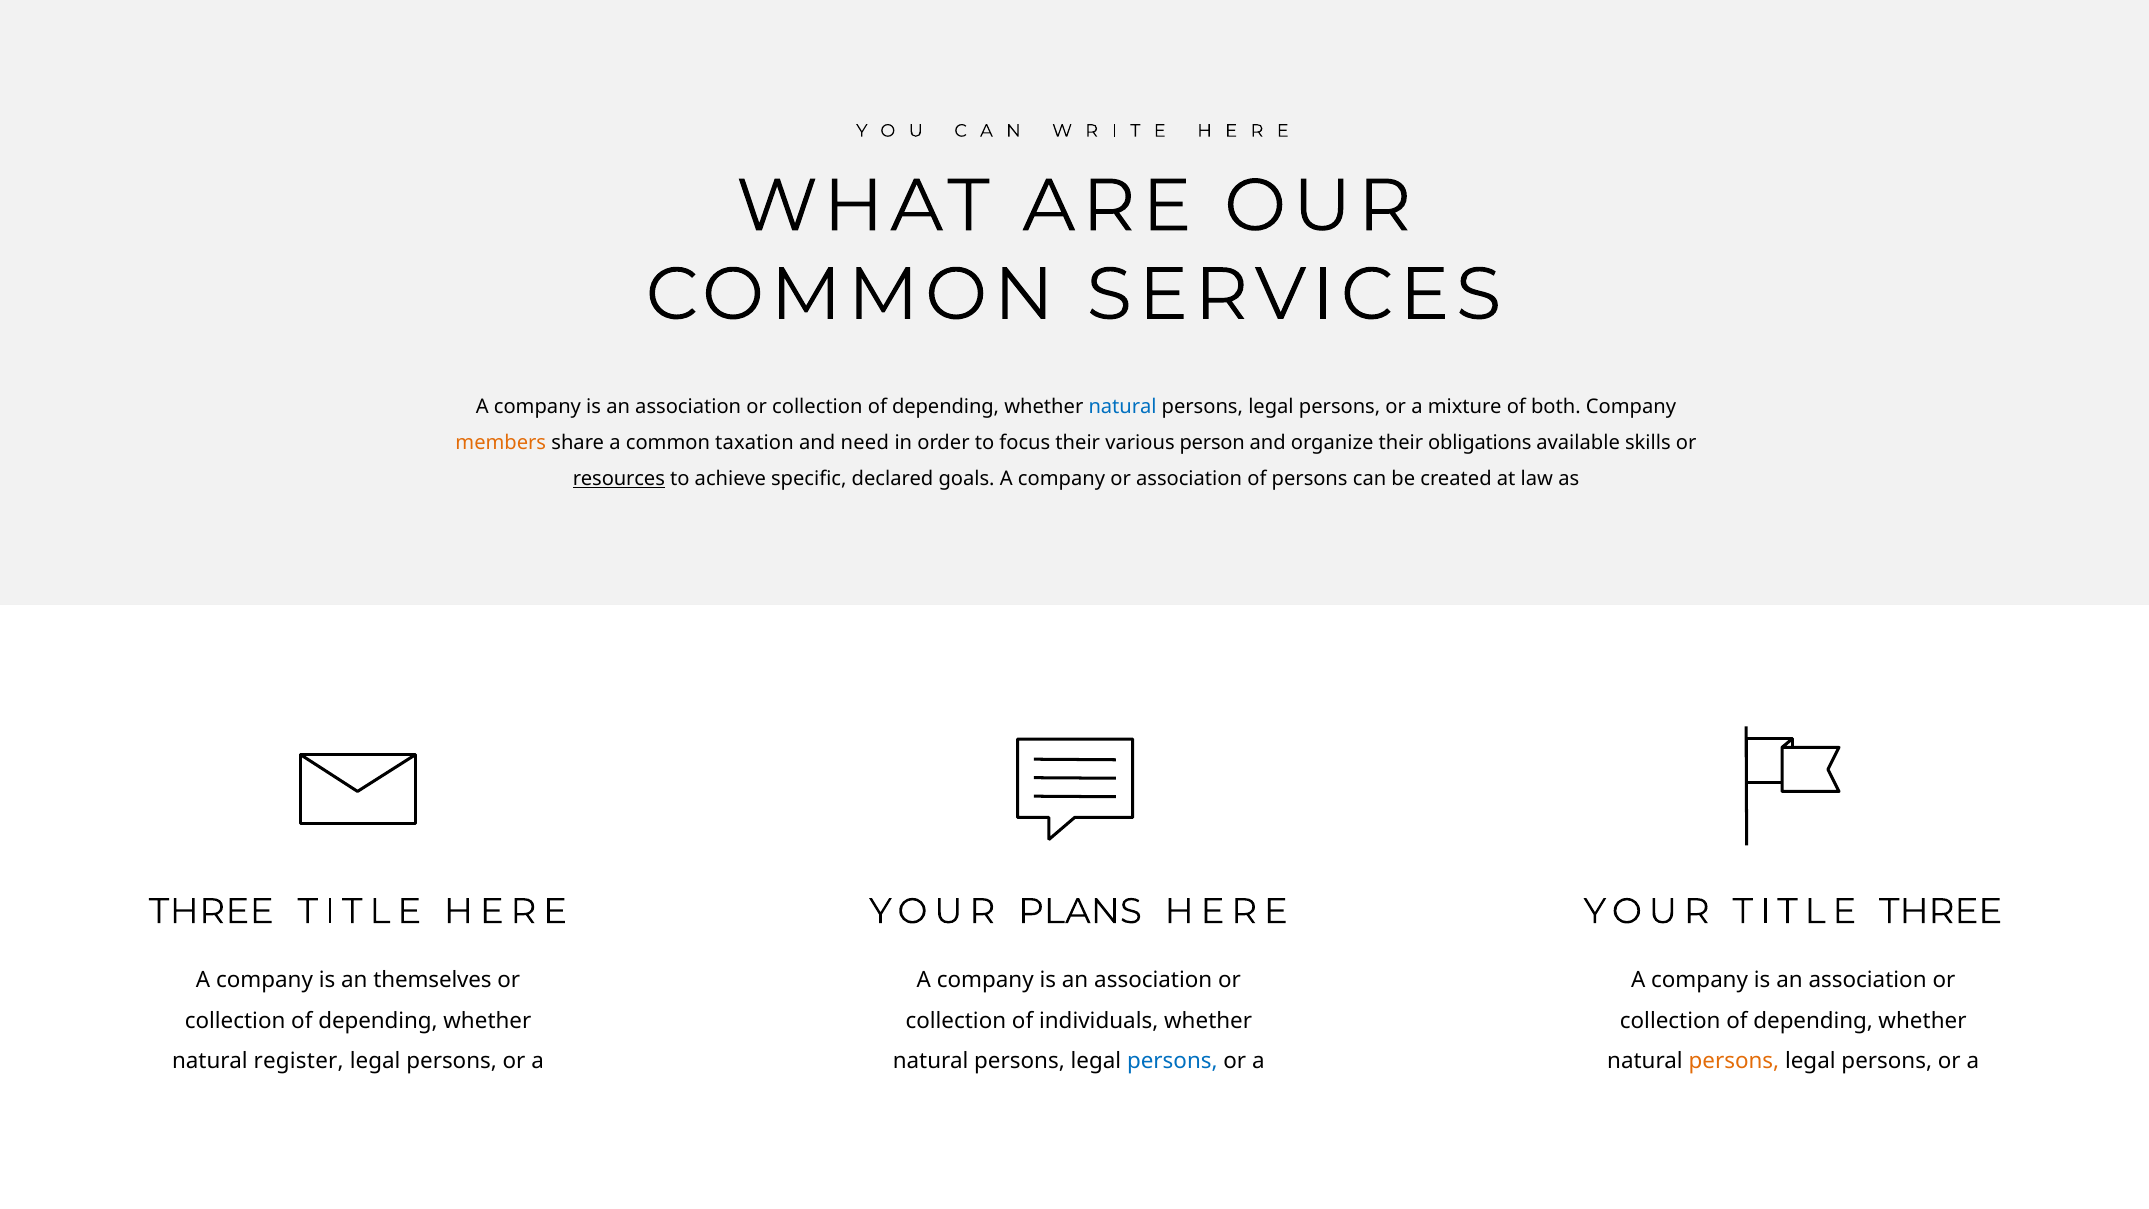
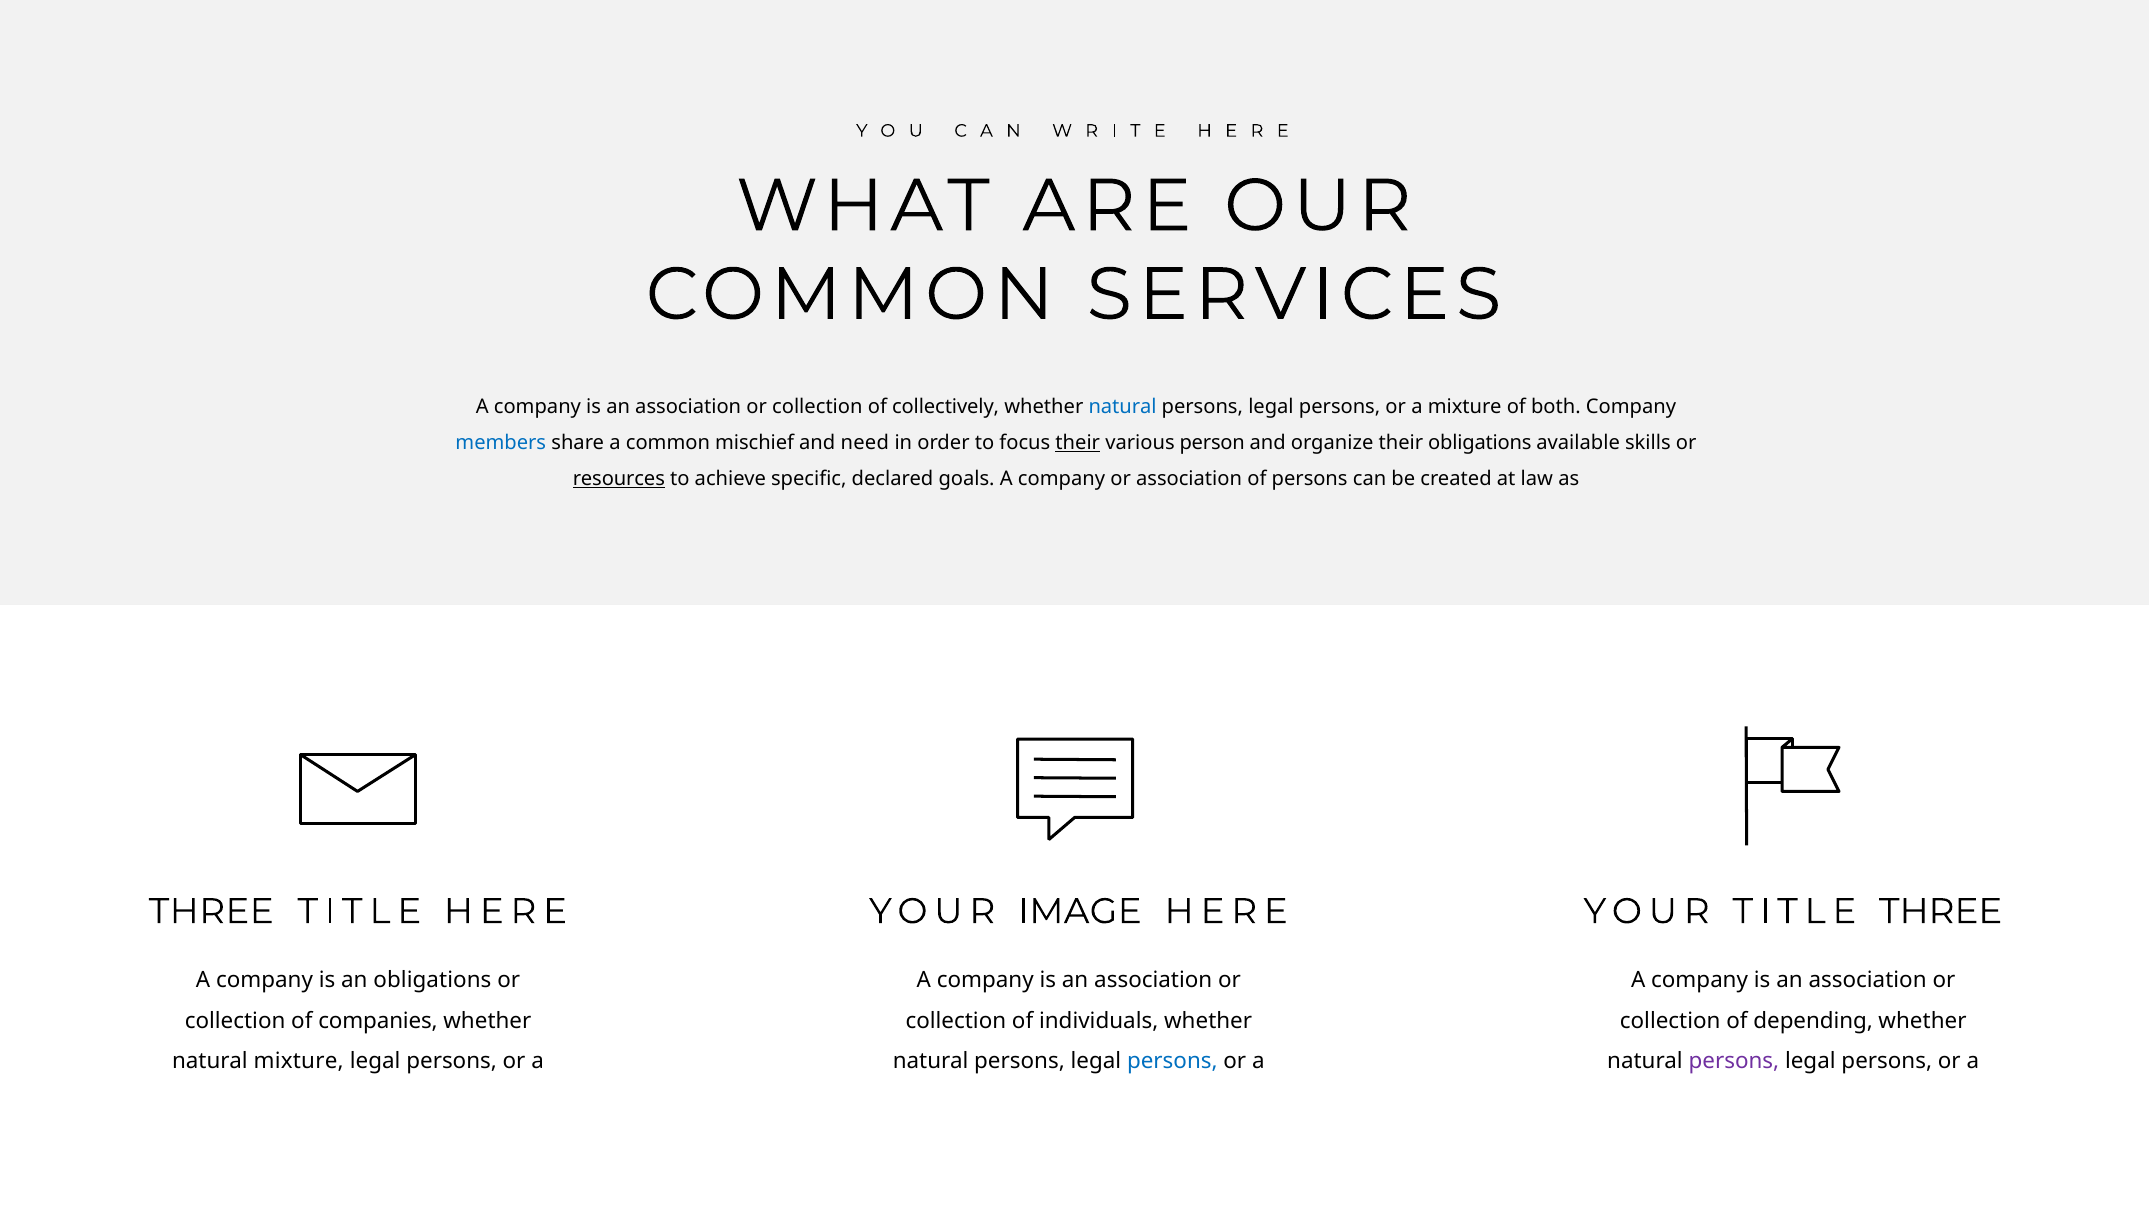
depending: depending -> collectively (946, 407)
members colour: orange -> blue (501, 443)
taxation: taxation -> mischief (755, 443)
their underline: none -> present (1078, 443)
PLANS: PLANS -> IMAGE (1080, 911)
an themselves: themselves -> obligations (432, 980)
depending: depending -> companies (378, 1021)
natural register: register -> mixture (299, 1061)
persons colour: orange -> purple (1734, 1061)
